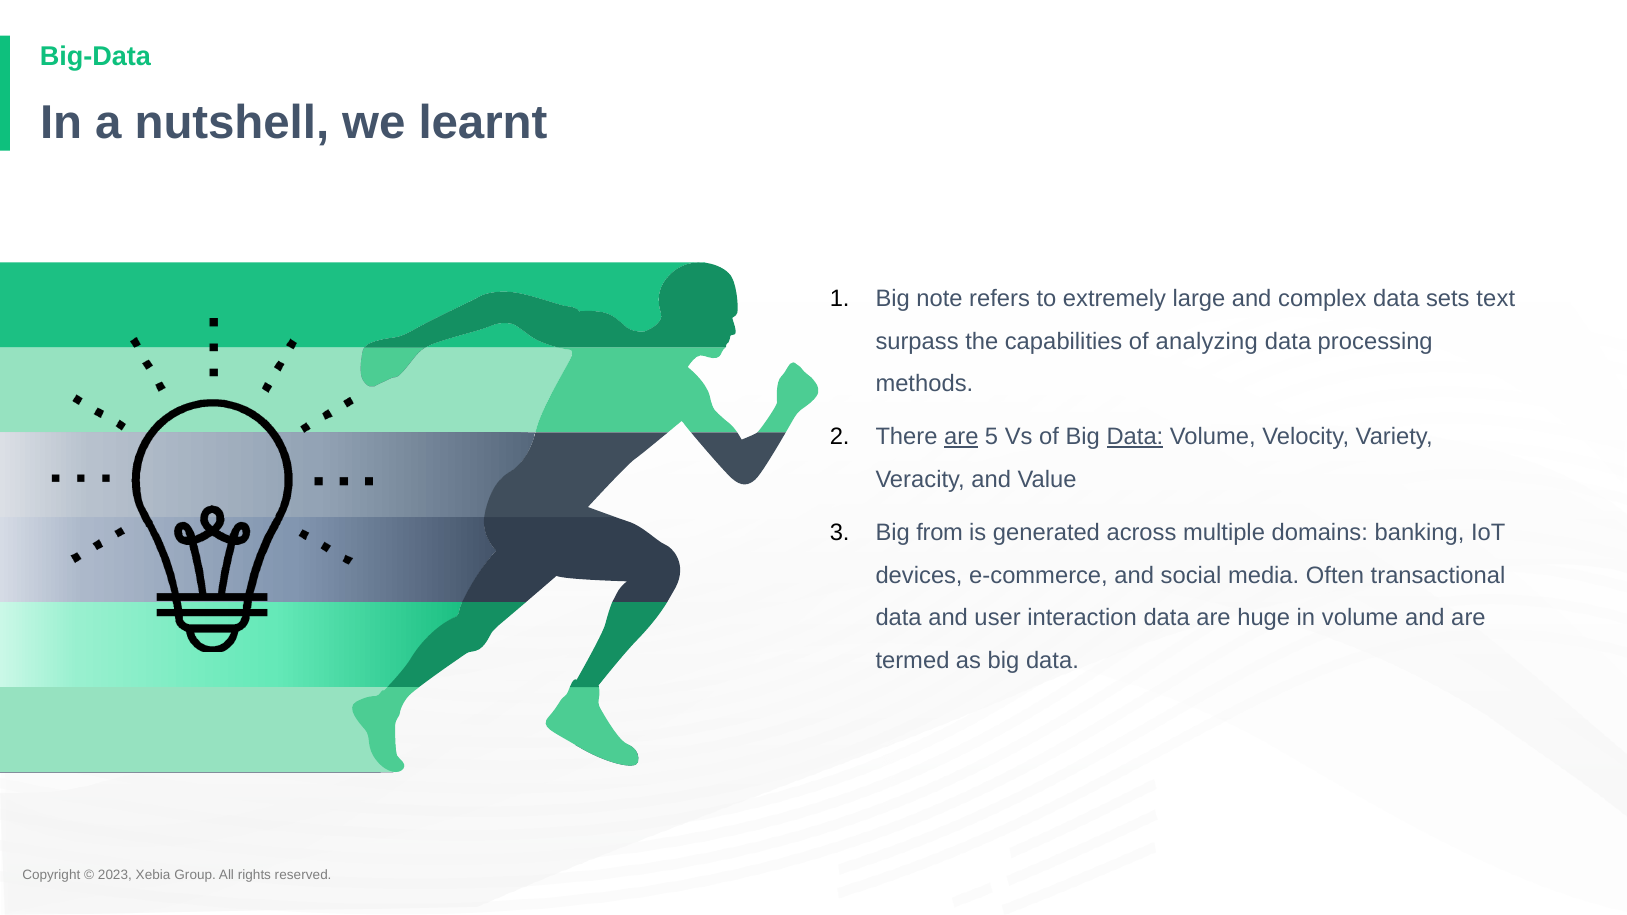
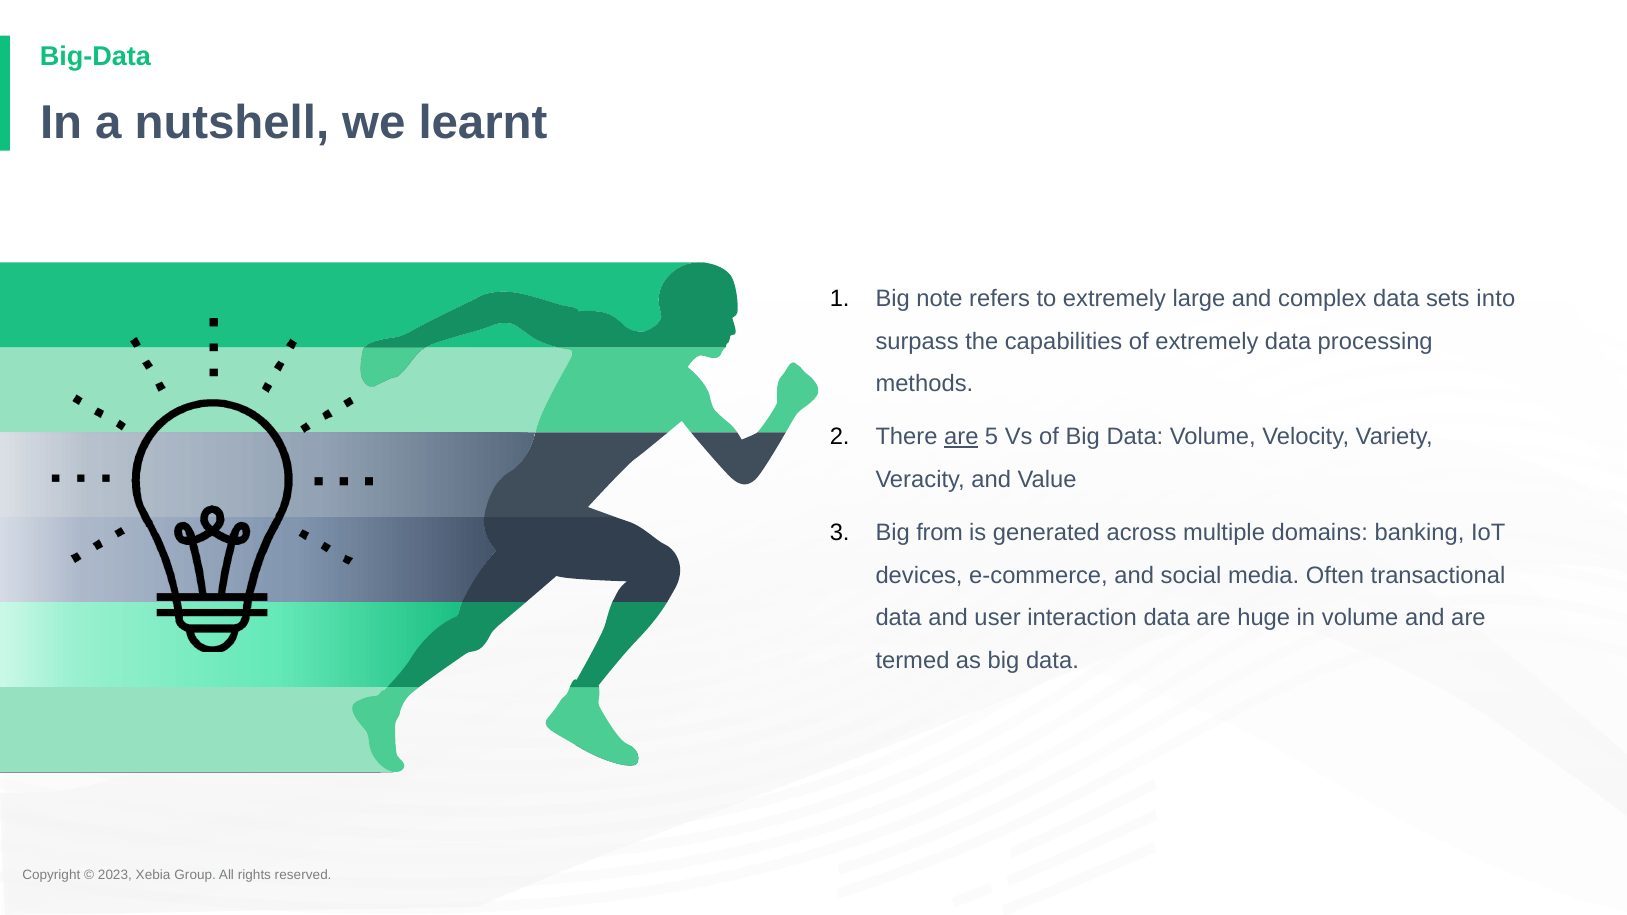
text: text -> into (1496, 299)
of analyzing: analyzing -> extremely (1207, 341)
Data underline: present -> none (1135, 437)
